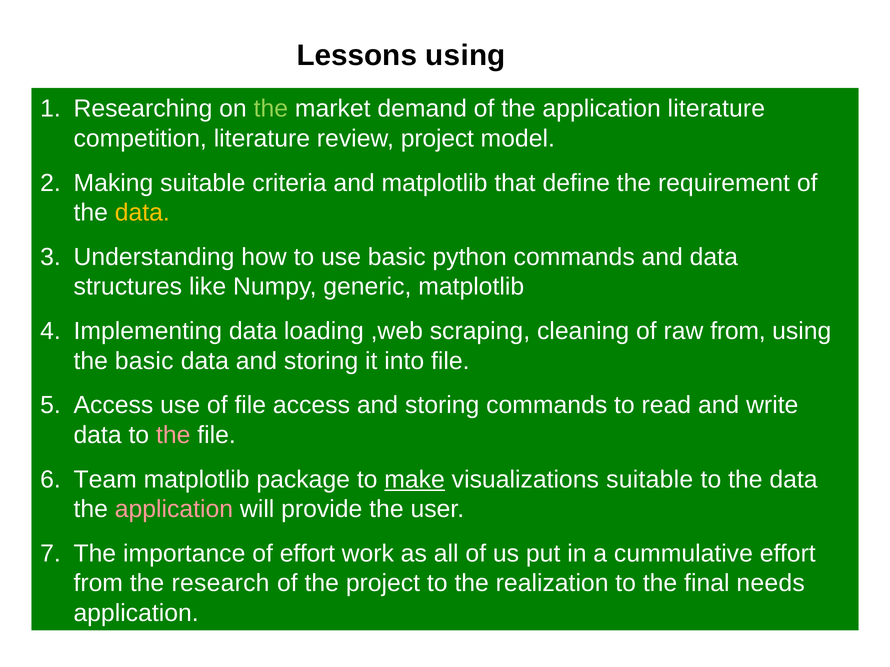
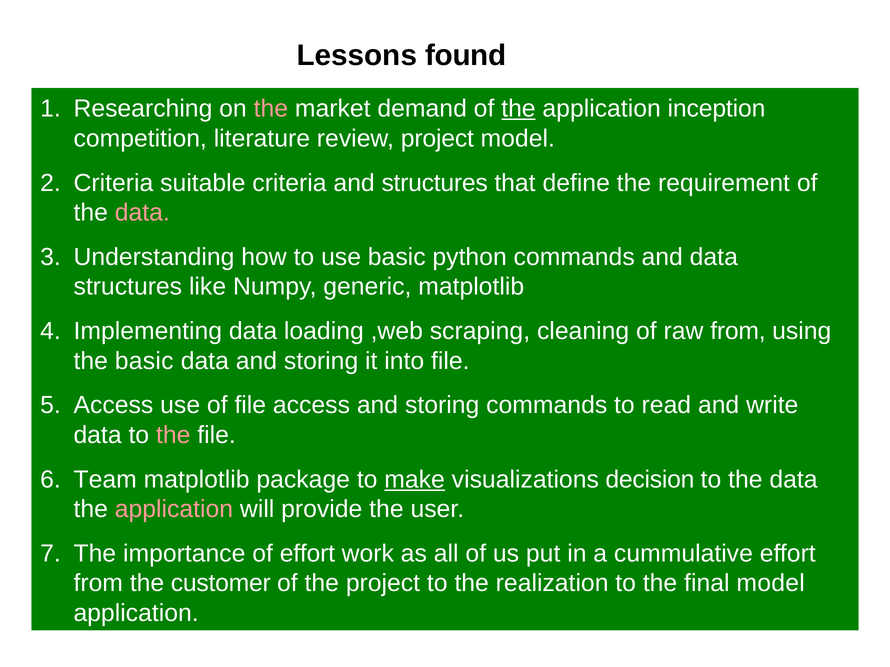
Lessons using: using -> found (466, 56)
the colour: light green -> pink (271, 109)
the underline: none -> present (518, 109)
application literature: literature -> inception (717, 109)
Making: Making -> Criteria (113, 183)
and matplotlib: matplotlib -> structures (435, 183)
data colour: yellow -> pink (142, 213)
visualizations suitable: suitable -> decision (650, 480)
research: research -> customer (221, 584)
final needs: needs -> model (771, 584)
